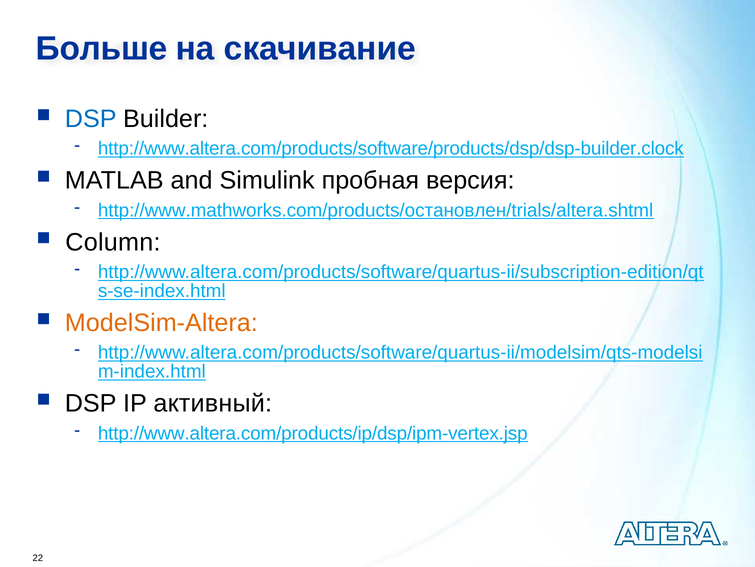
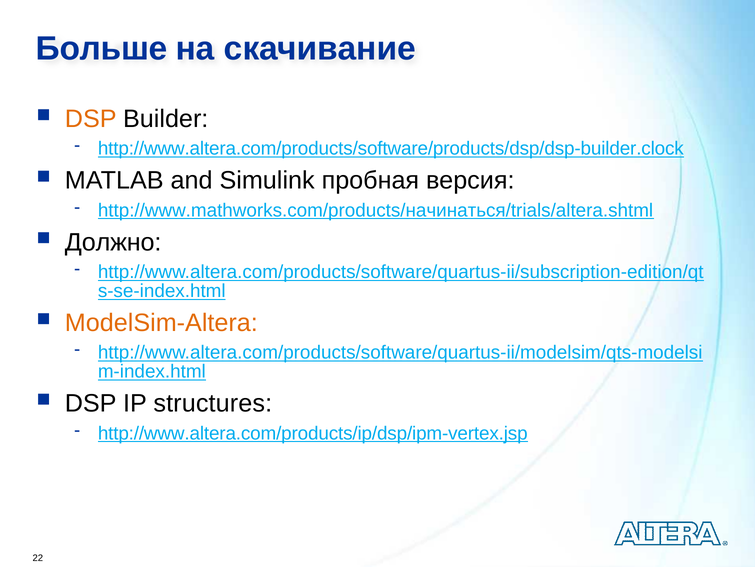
DSP colour: blue -> orange (91, 119)
http://www.mathworks.com/products/остановлен/trials/altera.shtml: http://www.mathworks.com/products/остановлен/trials/altera.shtml -> http://www.mathworks.com/products/начинаться/trials/altera.shtml (376, 210)
Column: Column -> Должно (113, 242)
активный: активный -> structures (213, 403)
